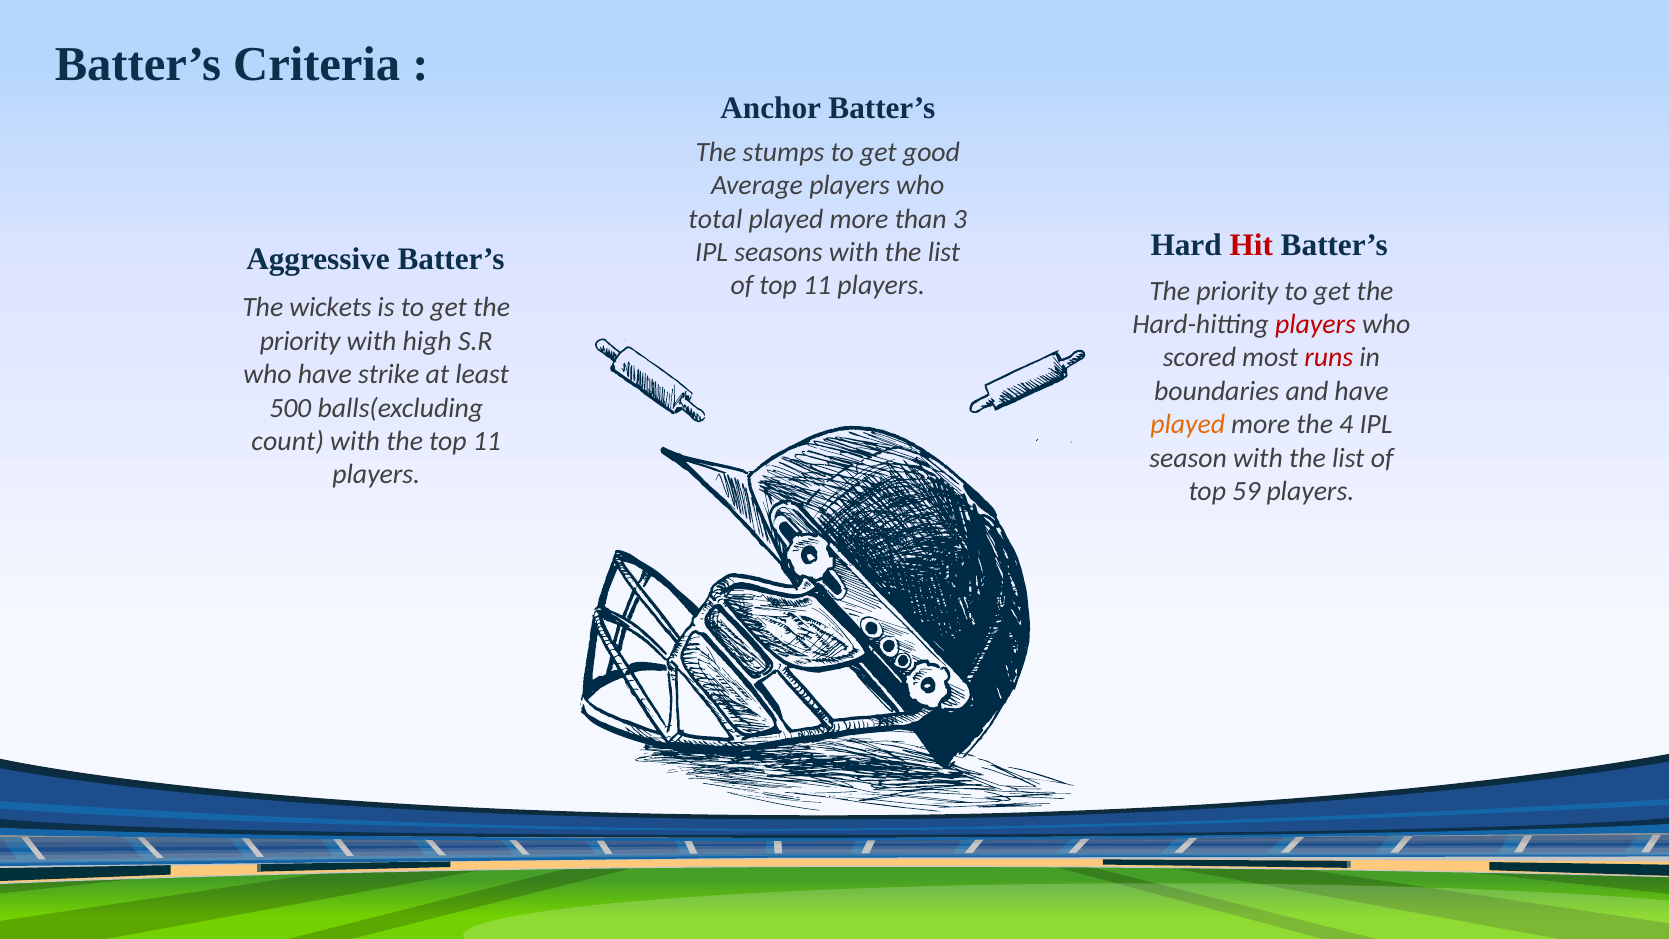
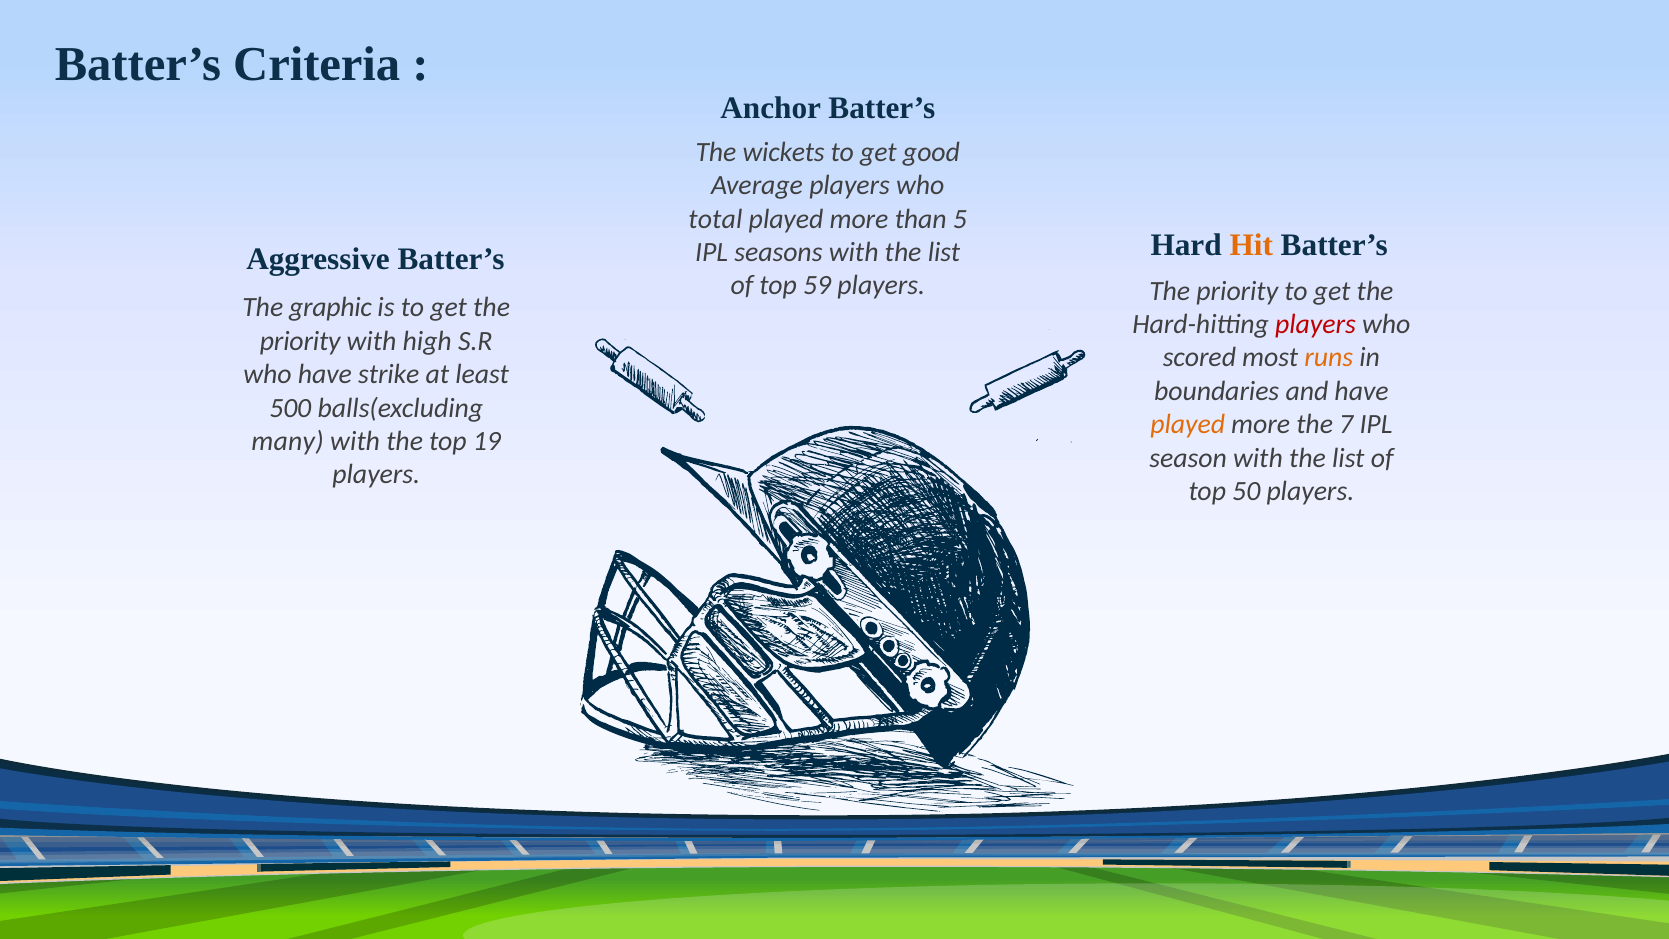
stumps: stumps -> wickets (784, 152)
3: 3 -> 5 (960, 219)
Hit colour: red -> orange (1251, 245)
of top 11: 11 -> 59 (817, 286)
wickets: wickets -> graphic (331, 308)
runs colour: red -> orange (1329, 358)
4: 4 -> 7 (1346, 424)
count: count -> many (288, 441)
the top 11: 11 -> 19 (487, 441)
59: 59 -> 50 (1246, 491)
